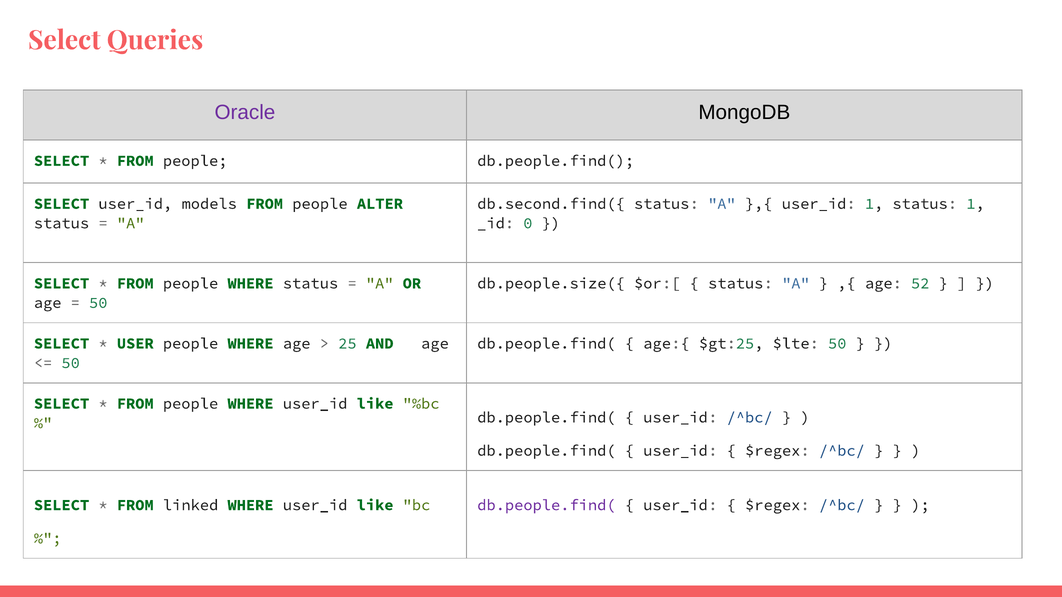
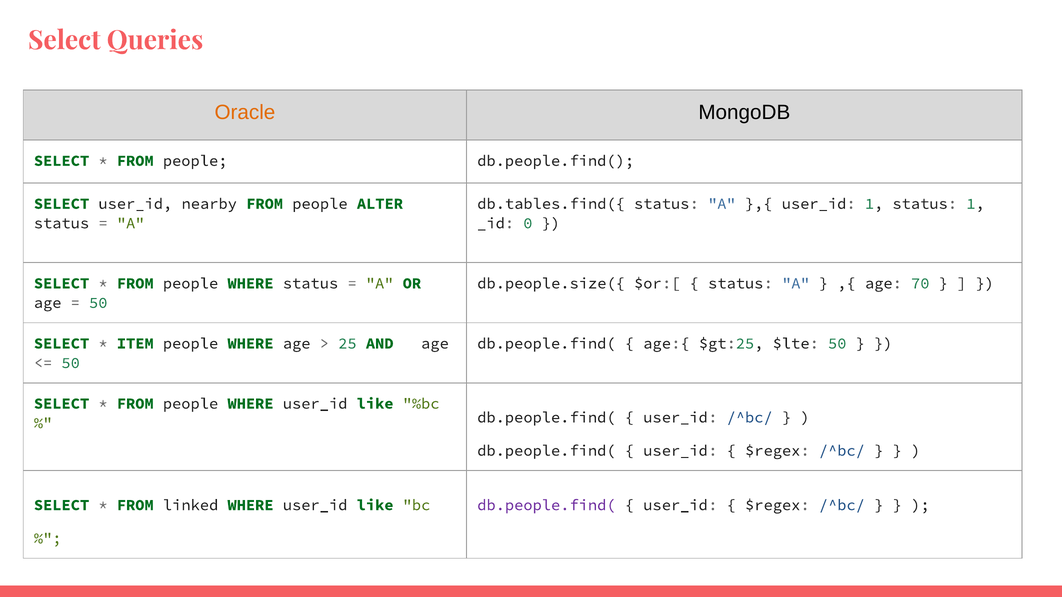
Oracle colour: purple -> orange (245, 113)
models: models -> nearby (209, 204)
db.second.find({: db.second.find({ -> db.tables.find({ (551, 204)
52: 52 -> 70 (920, 283)
USER: USER -> ITEM (135, 344)
